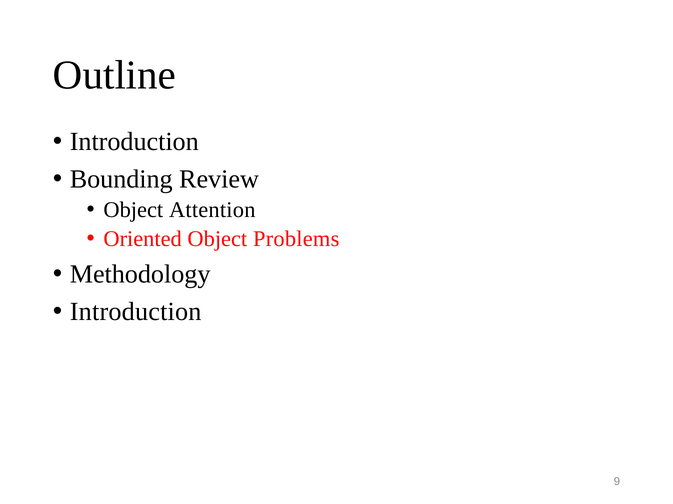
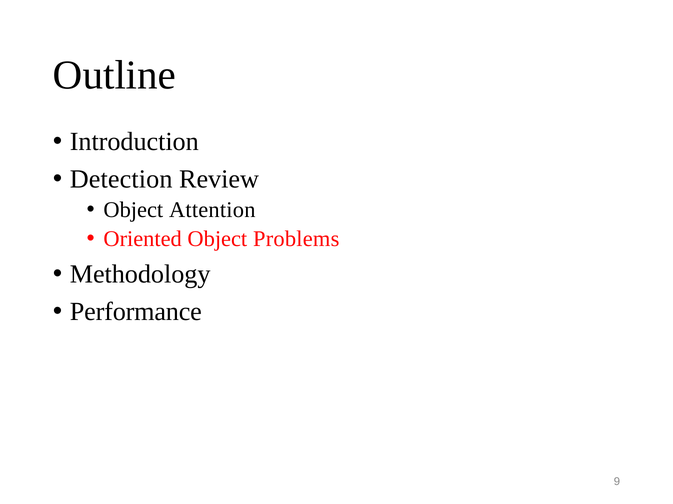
Bounding: Bounding -> Detection (121, 179)
Introduction: Introduction -> Performance (136, 312)
